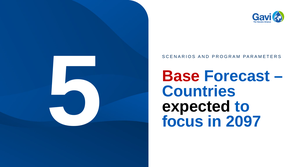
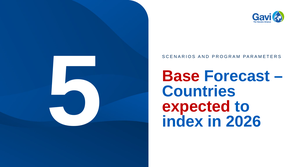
expected colour: black -> red (196, 106)
focus: focus -> index (183, 122)
2097: 2097 -> 2026 (243, 122)
